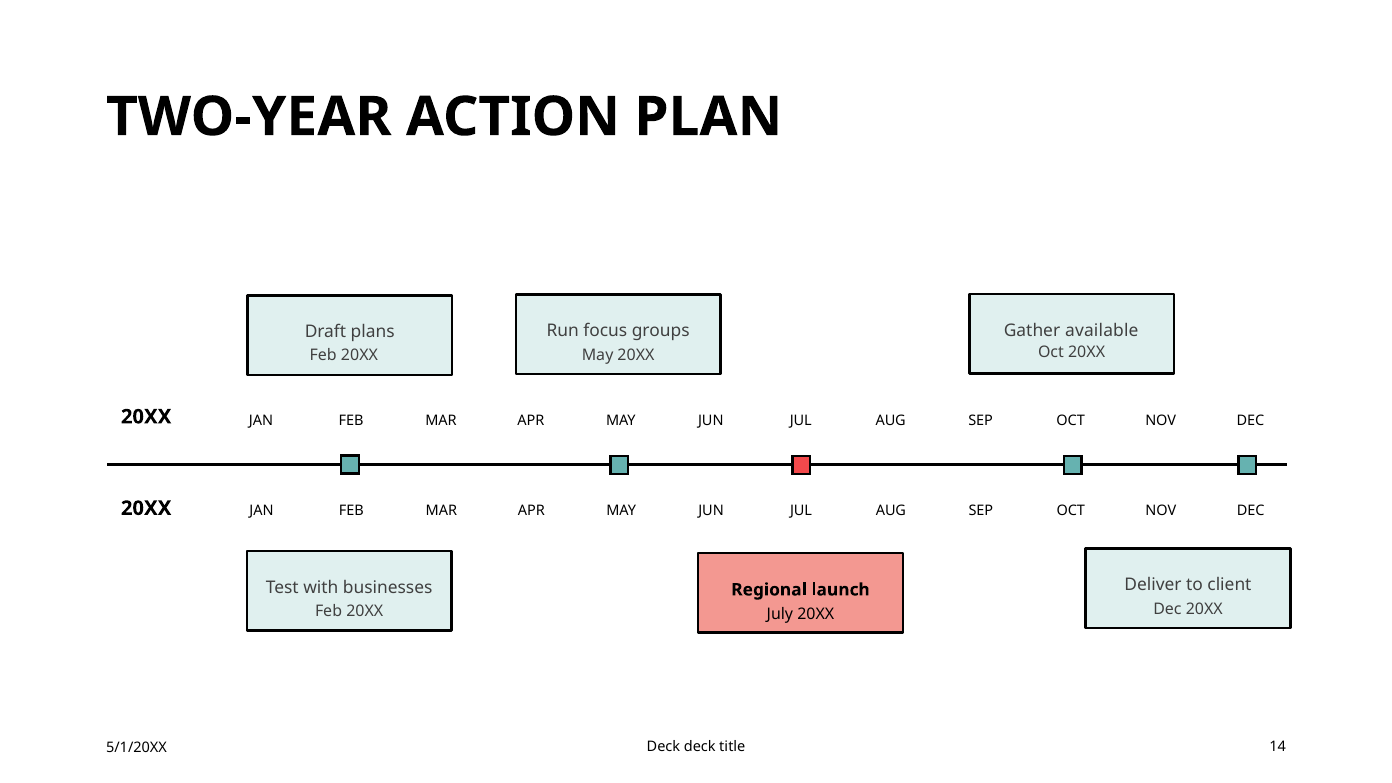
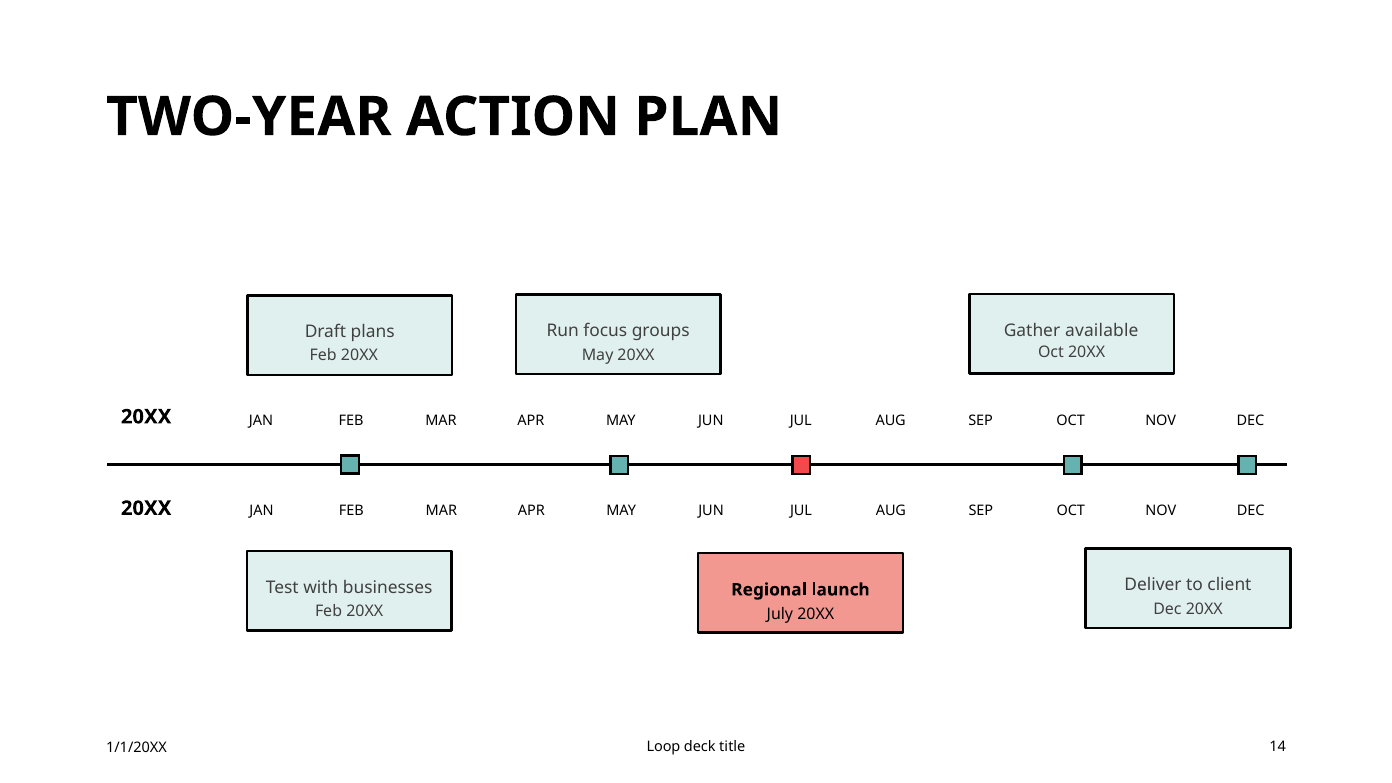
Deck: Deck -> Loop (663, 746)
5/1/20XX: 5/1/20XX -> 1/1/20XX (136, 748)
